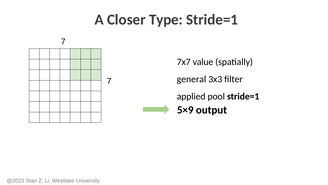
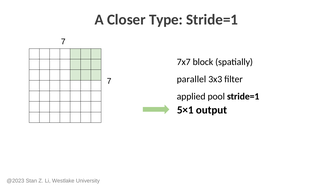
value: value -> block (203, 62)
general: general -> parallel (191, 79)
5×9: 5×9 -> 5×1 (185, 110)
